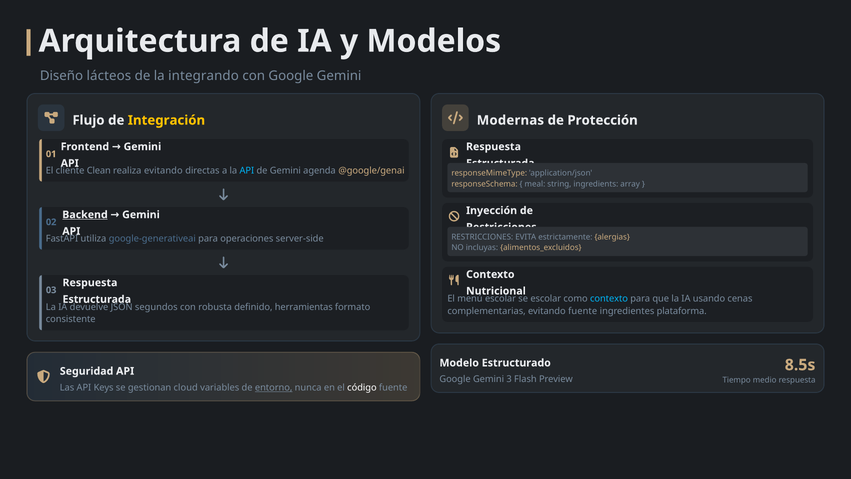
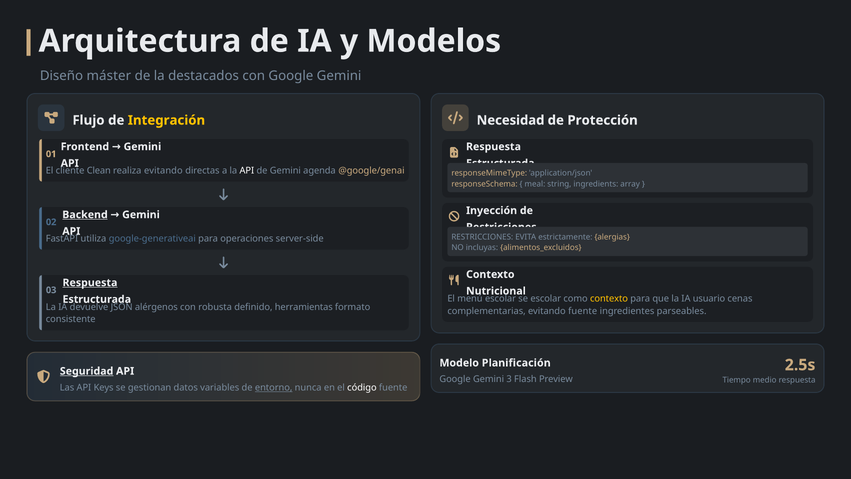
lácteos: lácteos -> máster (109, 76)
integrando: integrando -> destacados (204, 76)
Modernas: Modernas -> Necesidad (511, 120)
API colour: light blue -> white (247, 171)
Respuesta underline: none -> present (90, 283)
contexto colour: light blue -> yellow (609, 299)
usando: usando -> usuario (709, 299)
segundos: segundos -> alérgenos (156, 307)
plataforma: plataforma -> parseables (682, 311)
Estructurado: Estructurado -> Planificación (516, 363)
8.5s: 8.5s -> 2.5s (800, 365)
Seguridad underline: none -> present (87, 371)
cloud: cloud -> datos (186, 387)
